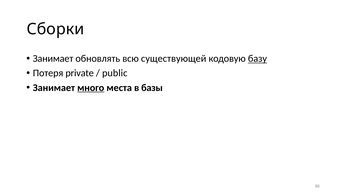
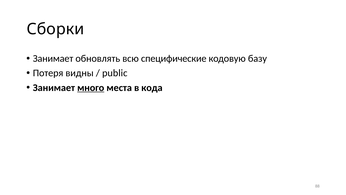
существующей: существующей -> специфические (174, 58)
базу underline: present -> none (257, 58)
private: private -> видны (80, 73)
базы: базы -> кода (152, 88)
